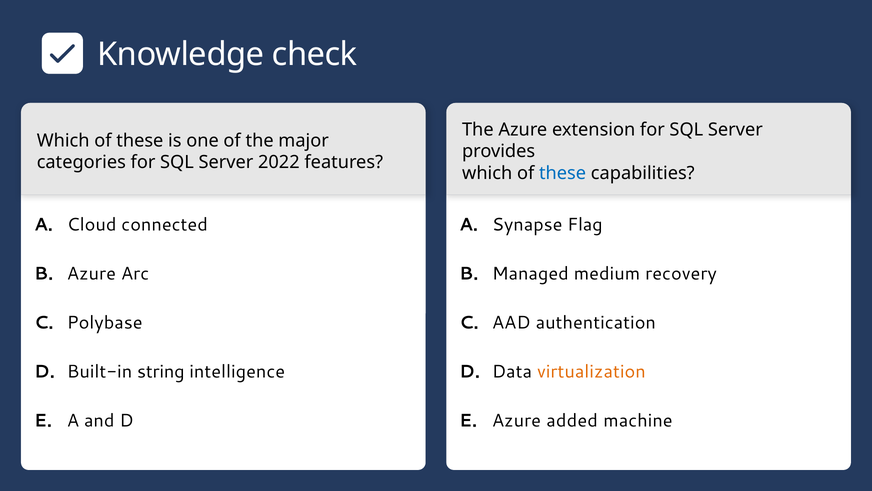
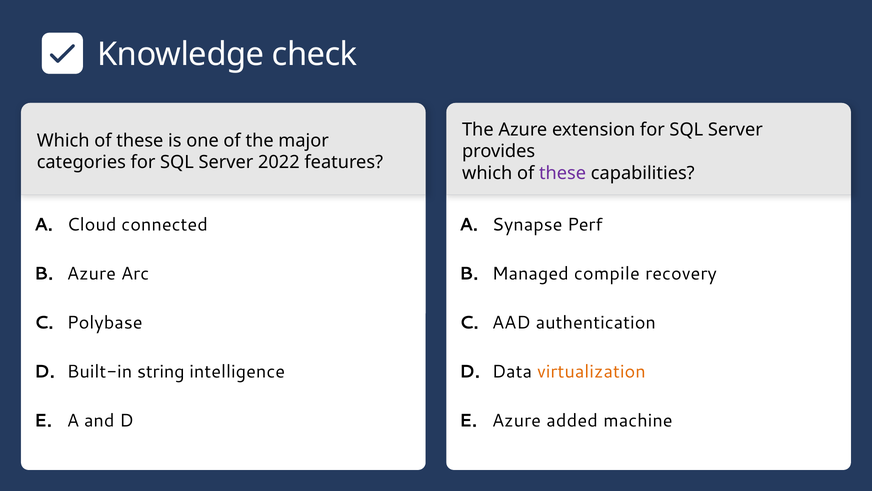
these colour: blue -> purple (563, 173)
Flag: Flag -> Perf (585, 224)
medium: medium -> compile (607, 273)
